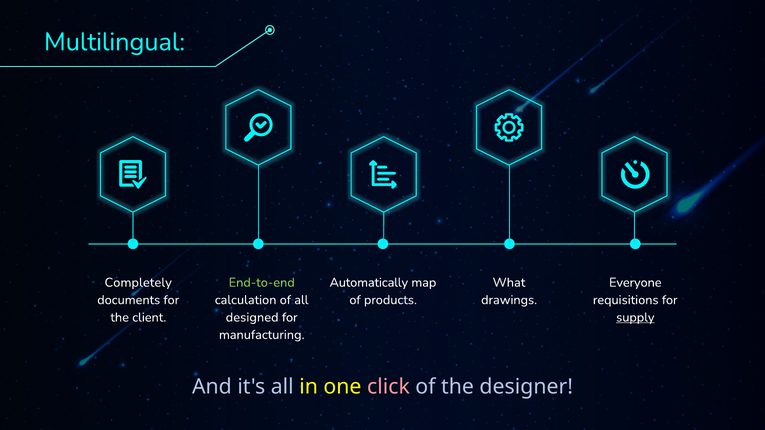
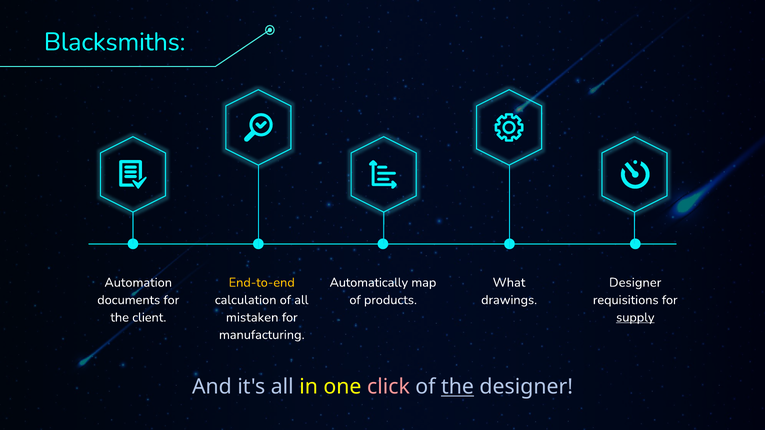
Multilingual: Multilingual -> Blacksmiths (115, 42)
End-to-end colour: light green -> yellow (262, 283)
Completely: Completely -> Automation (138, 283)
Everyone: Everyone -> Designer (635, 283)
designed: designed -> mistaken (252, 318)
the underline: none -> present (458, 387)
